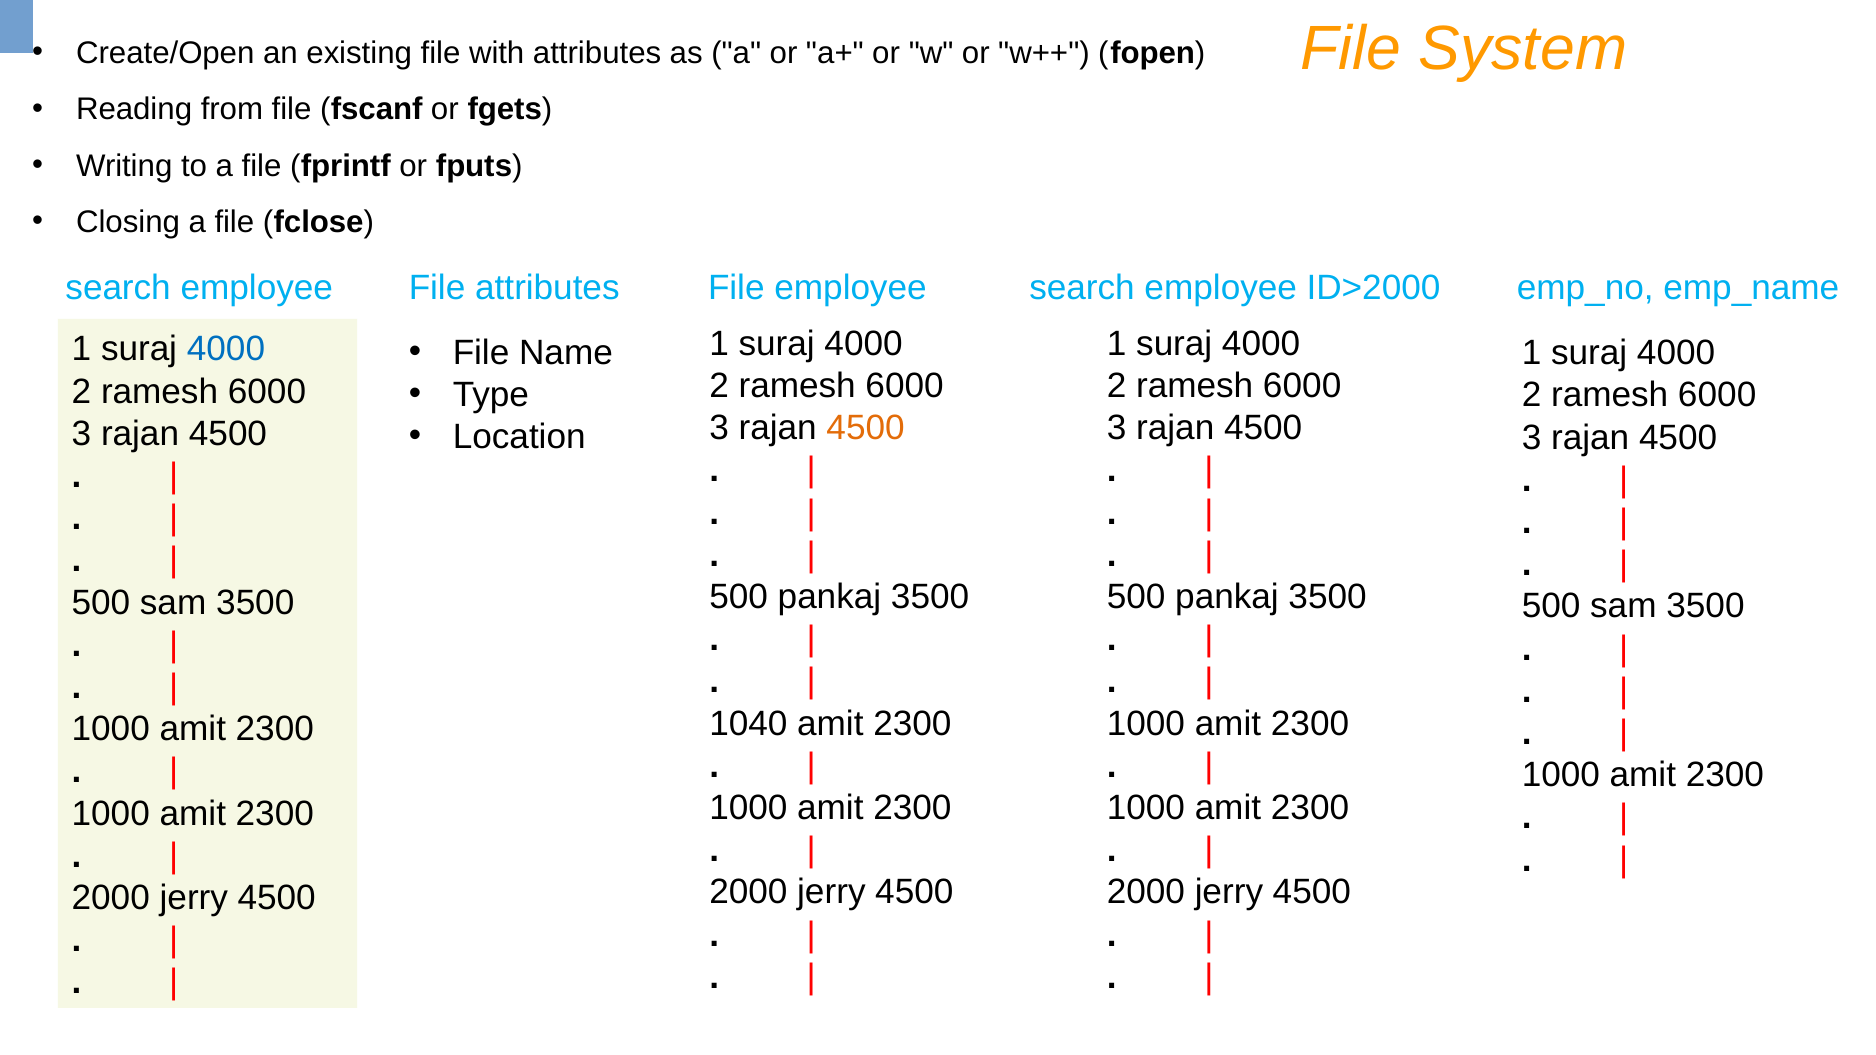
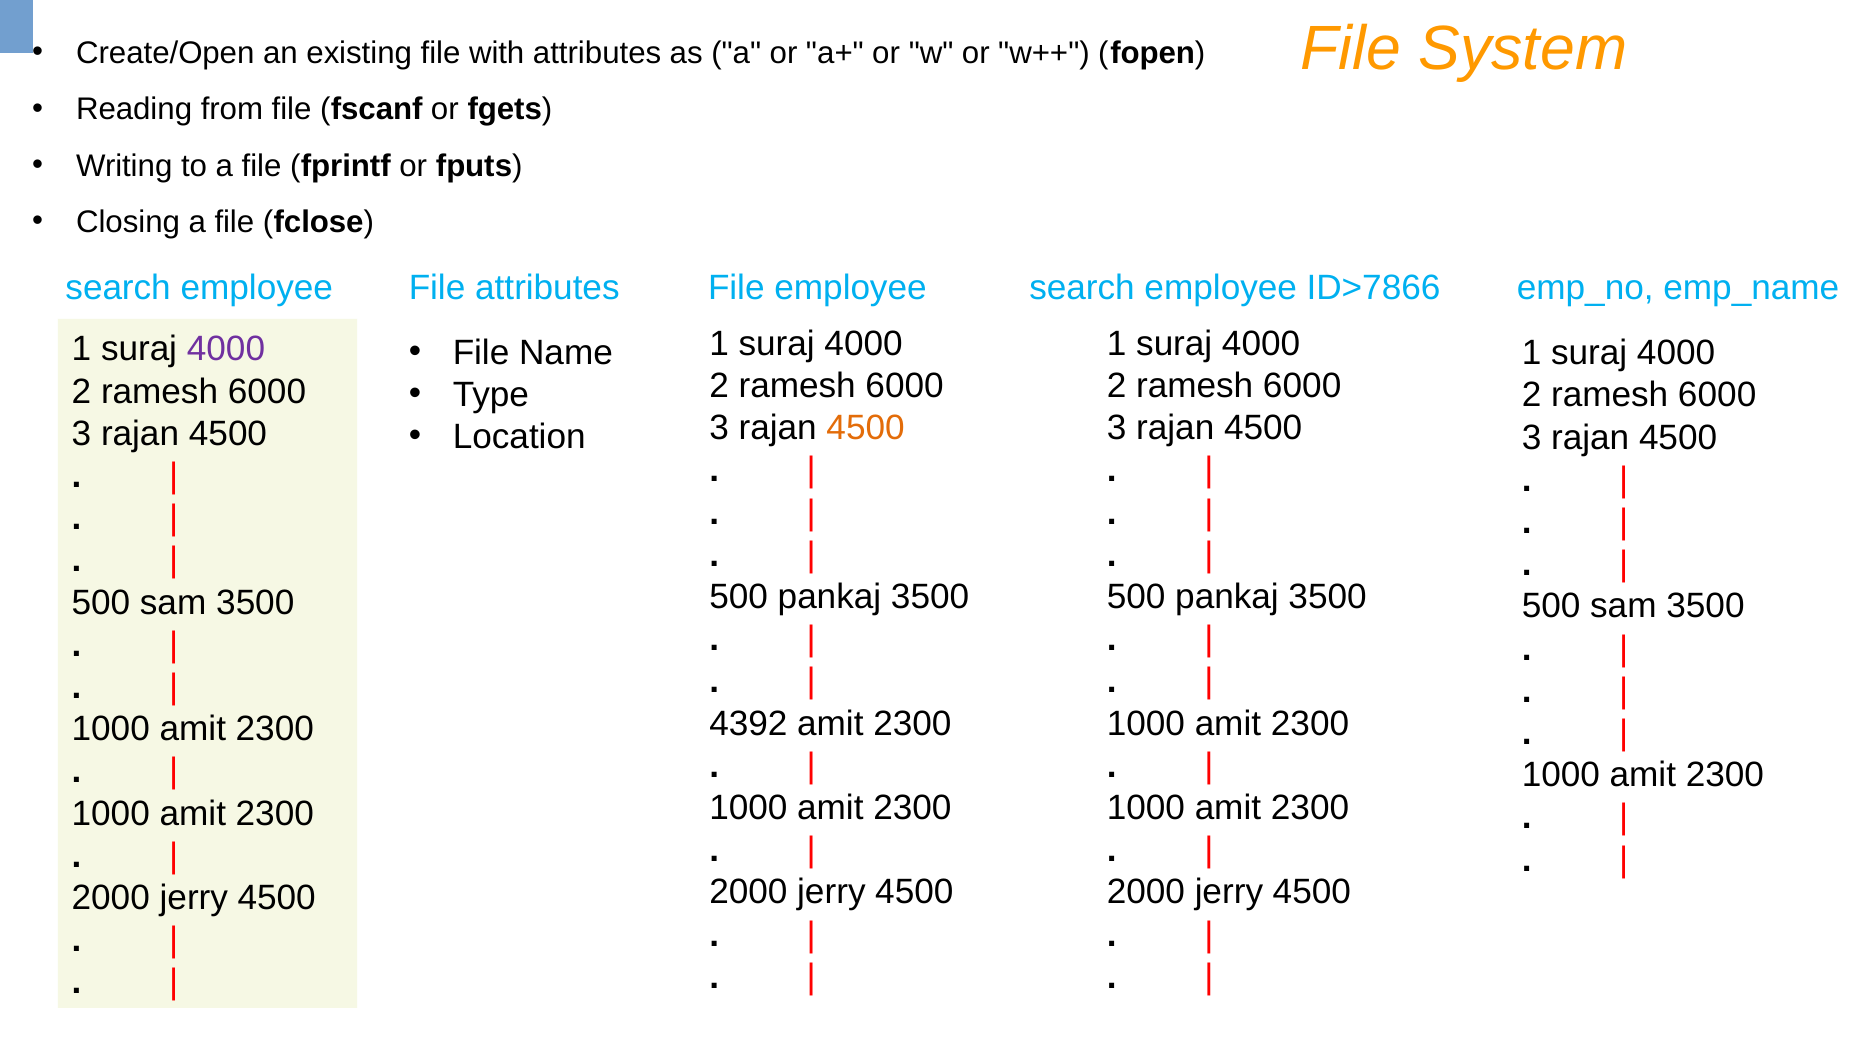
ID>2000: ID>2000 -> ID>7866 (1374, 288)
4000 colour: blue -> purple (226, 349)
1040: 1040 -> 4392 (748, 724)
